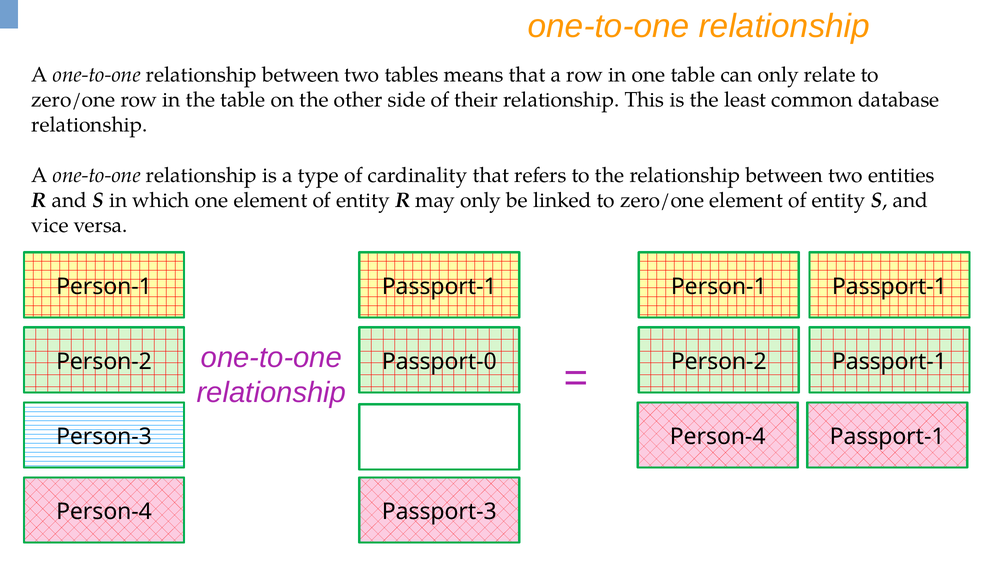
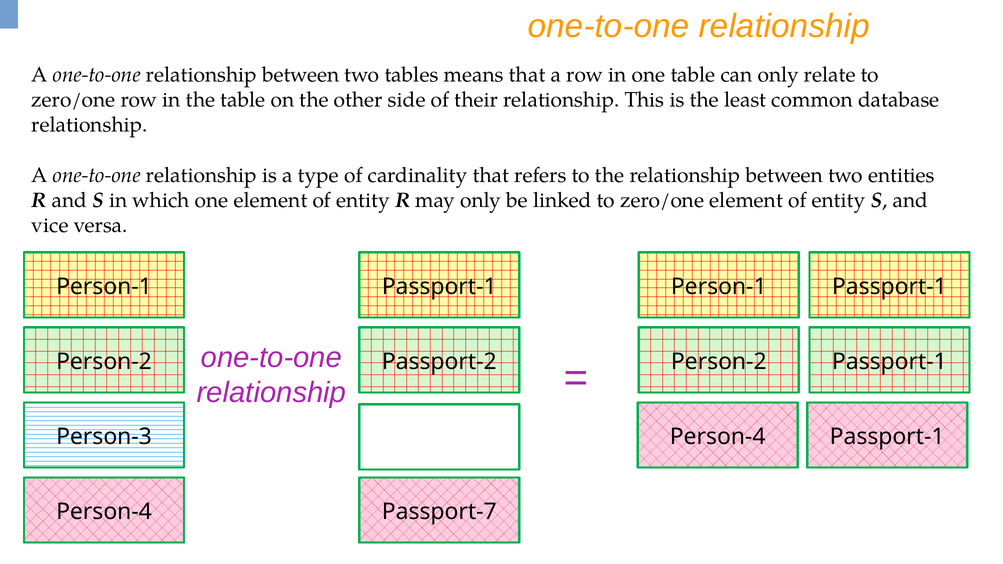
Passport-0: Passport-0 -> Passport-2 (439, 362)
Passport-3: Passport-3 -> Passport-7 (439, 512)
